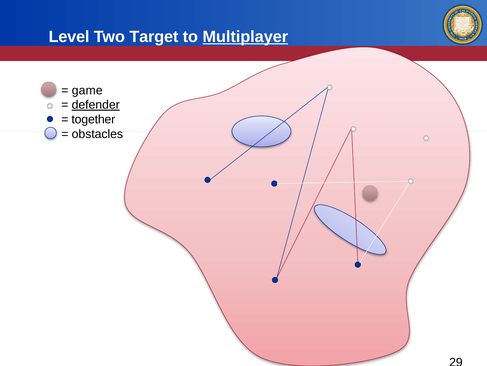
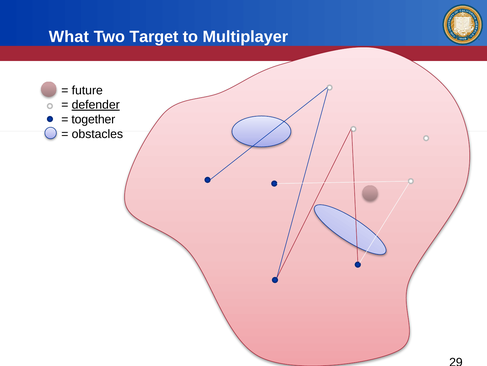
Level: Level -> What (69, 37)
Multiplayer underline: present -> none (245, 37)
game: game -> future (87, 90)
